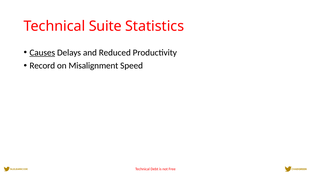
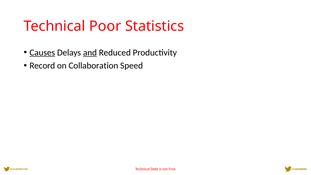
Suite: Suite -> Poor (105, 26)
and underline: none -> present (90, 53)
Misalignment: Misalignment -> Collaboration (93, 66)
